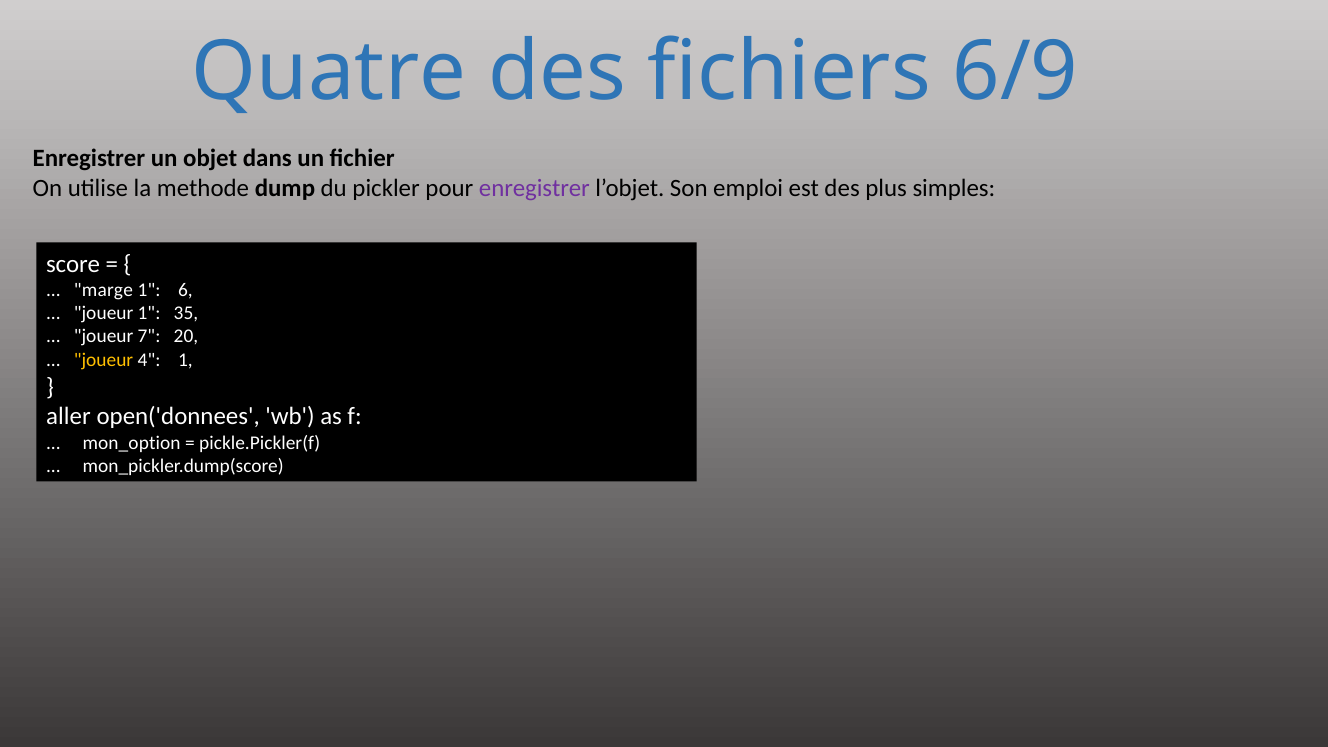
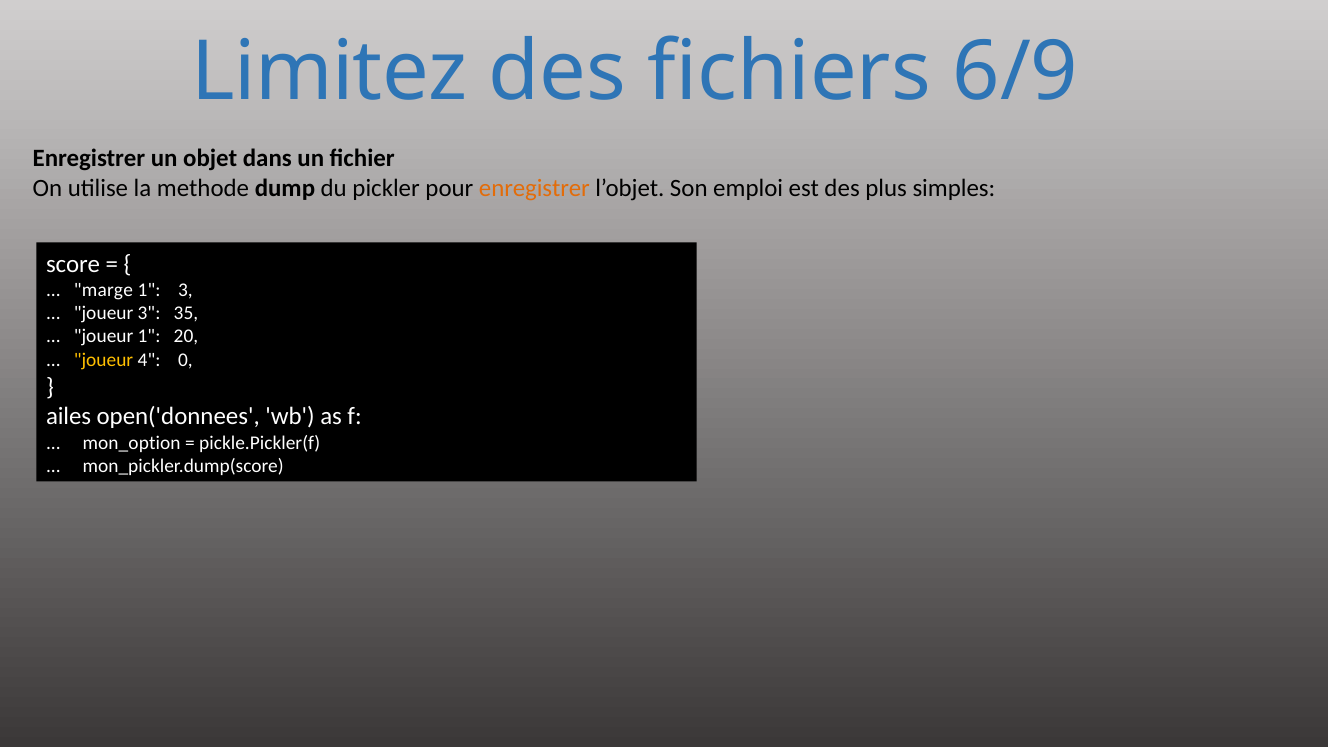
Quatre: Quatre -> Limitez (329, 72)
enregistrer colour: purple -> orange (534, 188)
1 6: 6 -> 3 (185, 290)
joueur 1: 1 -> 3 (149, 313)
joueur 7: 7 -> 1 (149, 337)
4 1: 1 -> 0 (185, 360)
aller: aller -> ailes (69, 417)
